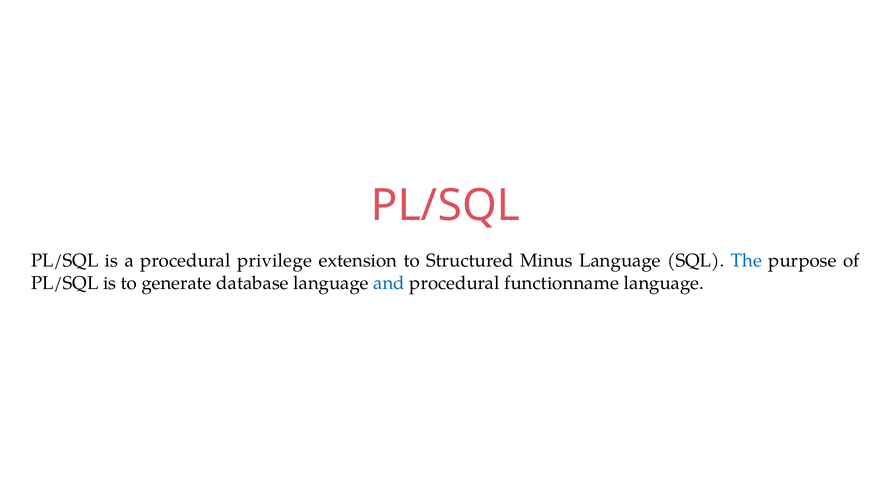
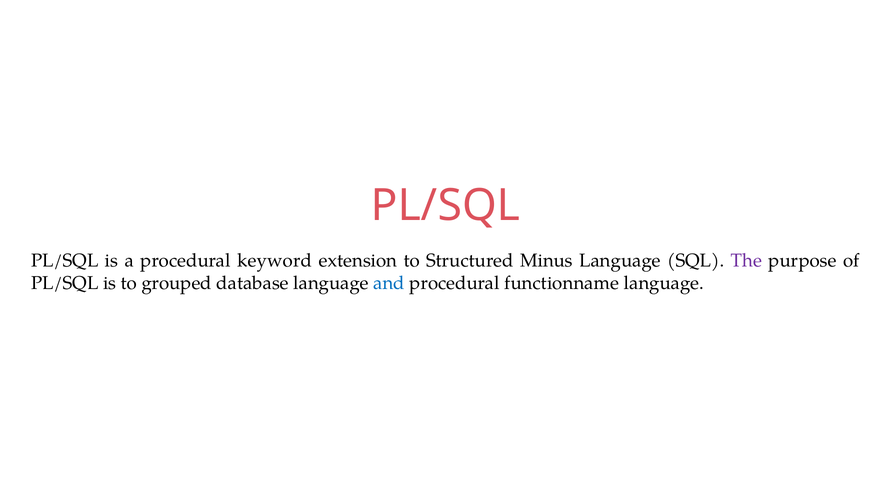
privilege: privilege -> keyword (275, 261)
The colour: blue -> purple (746, 261)
generate: generate -> grouped (177, 283)
